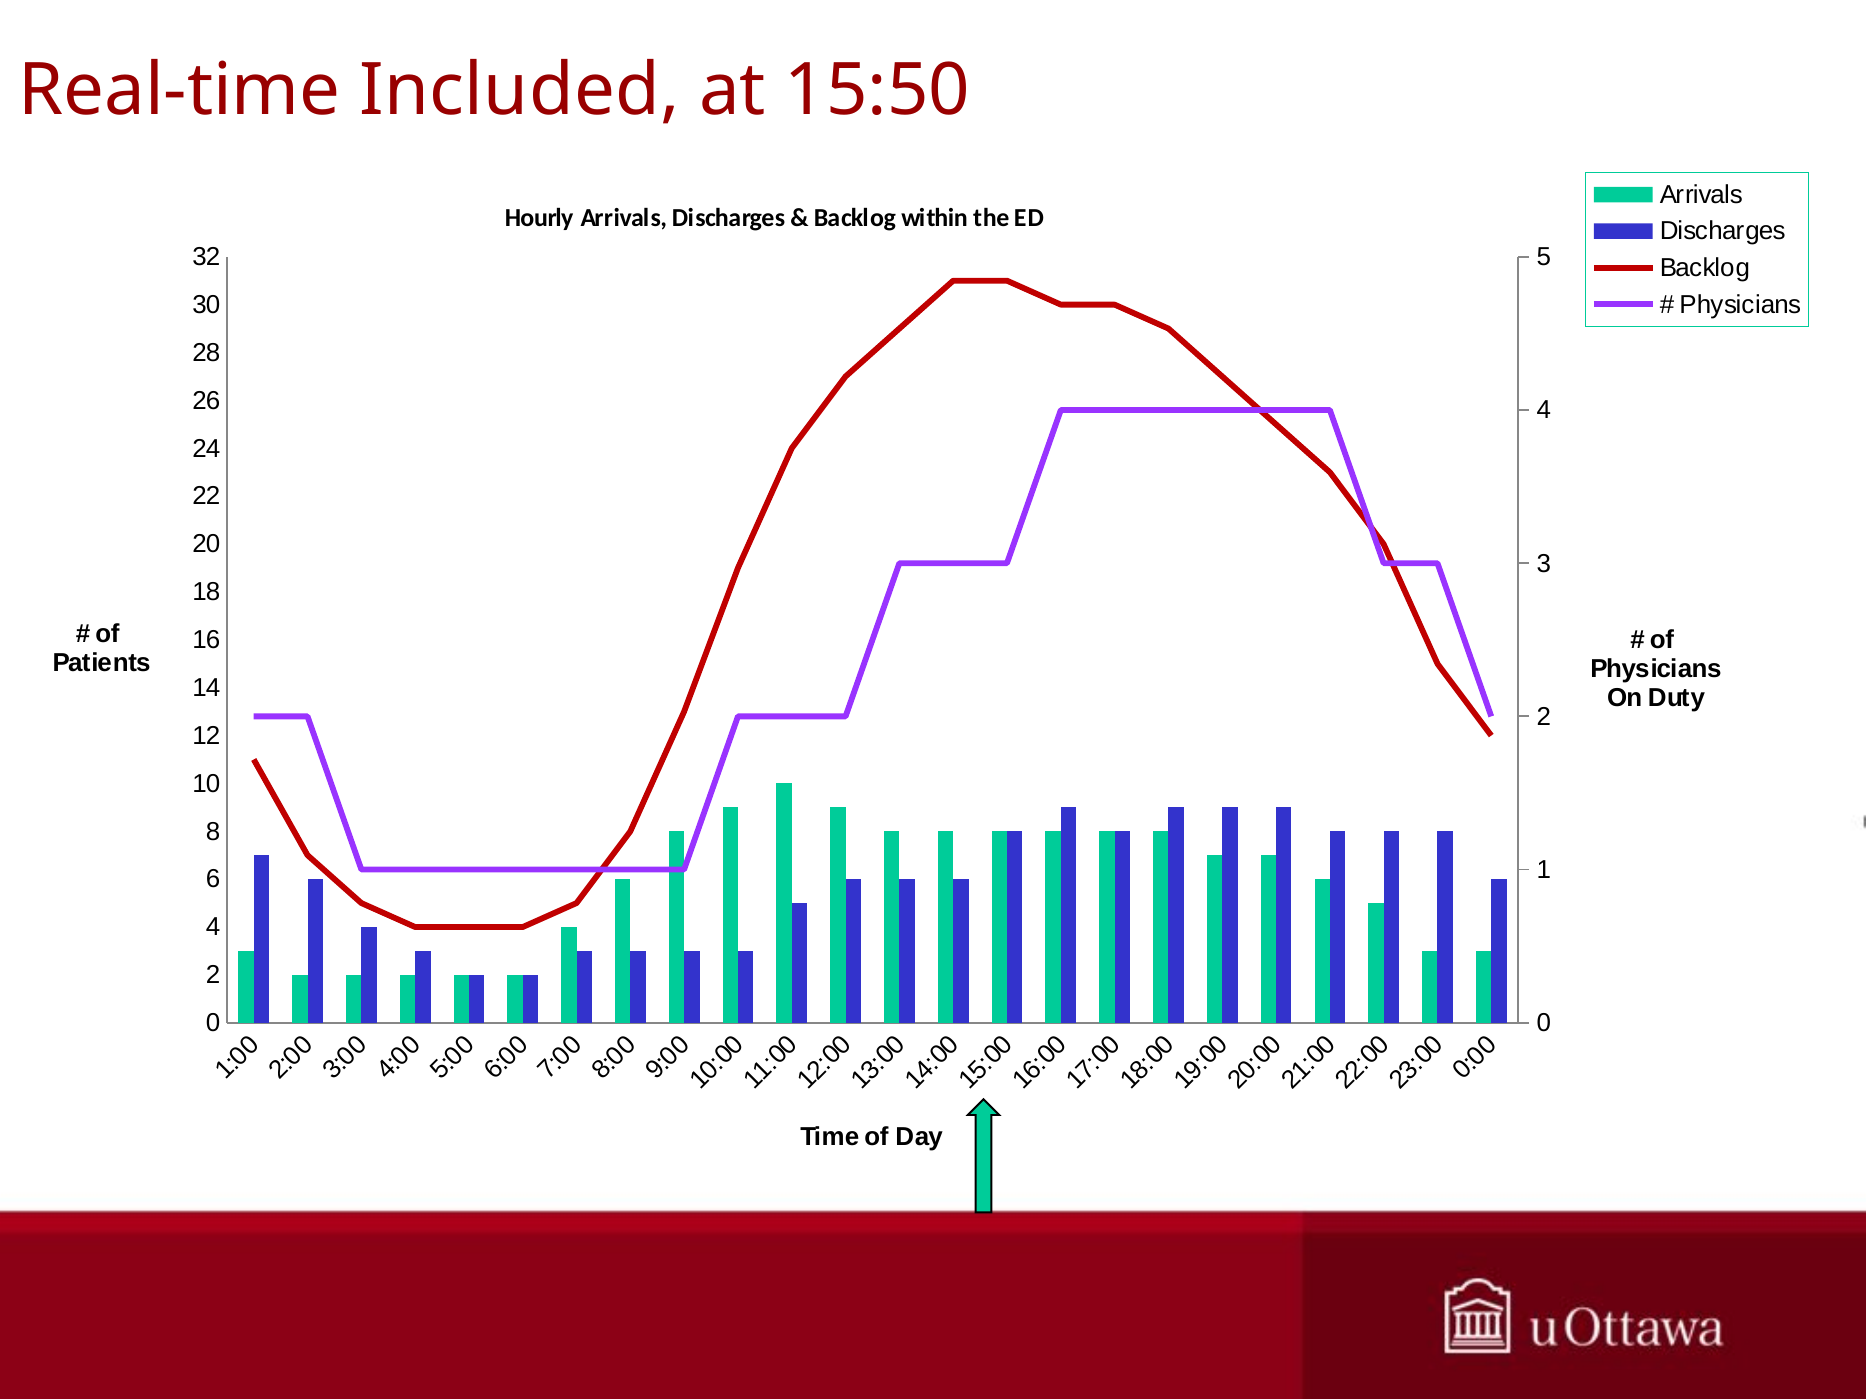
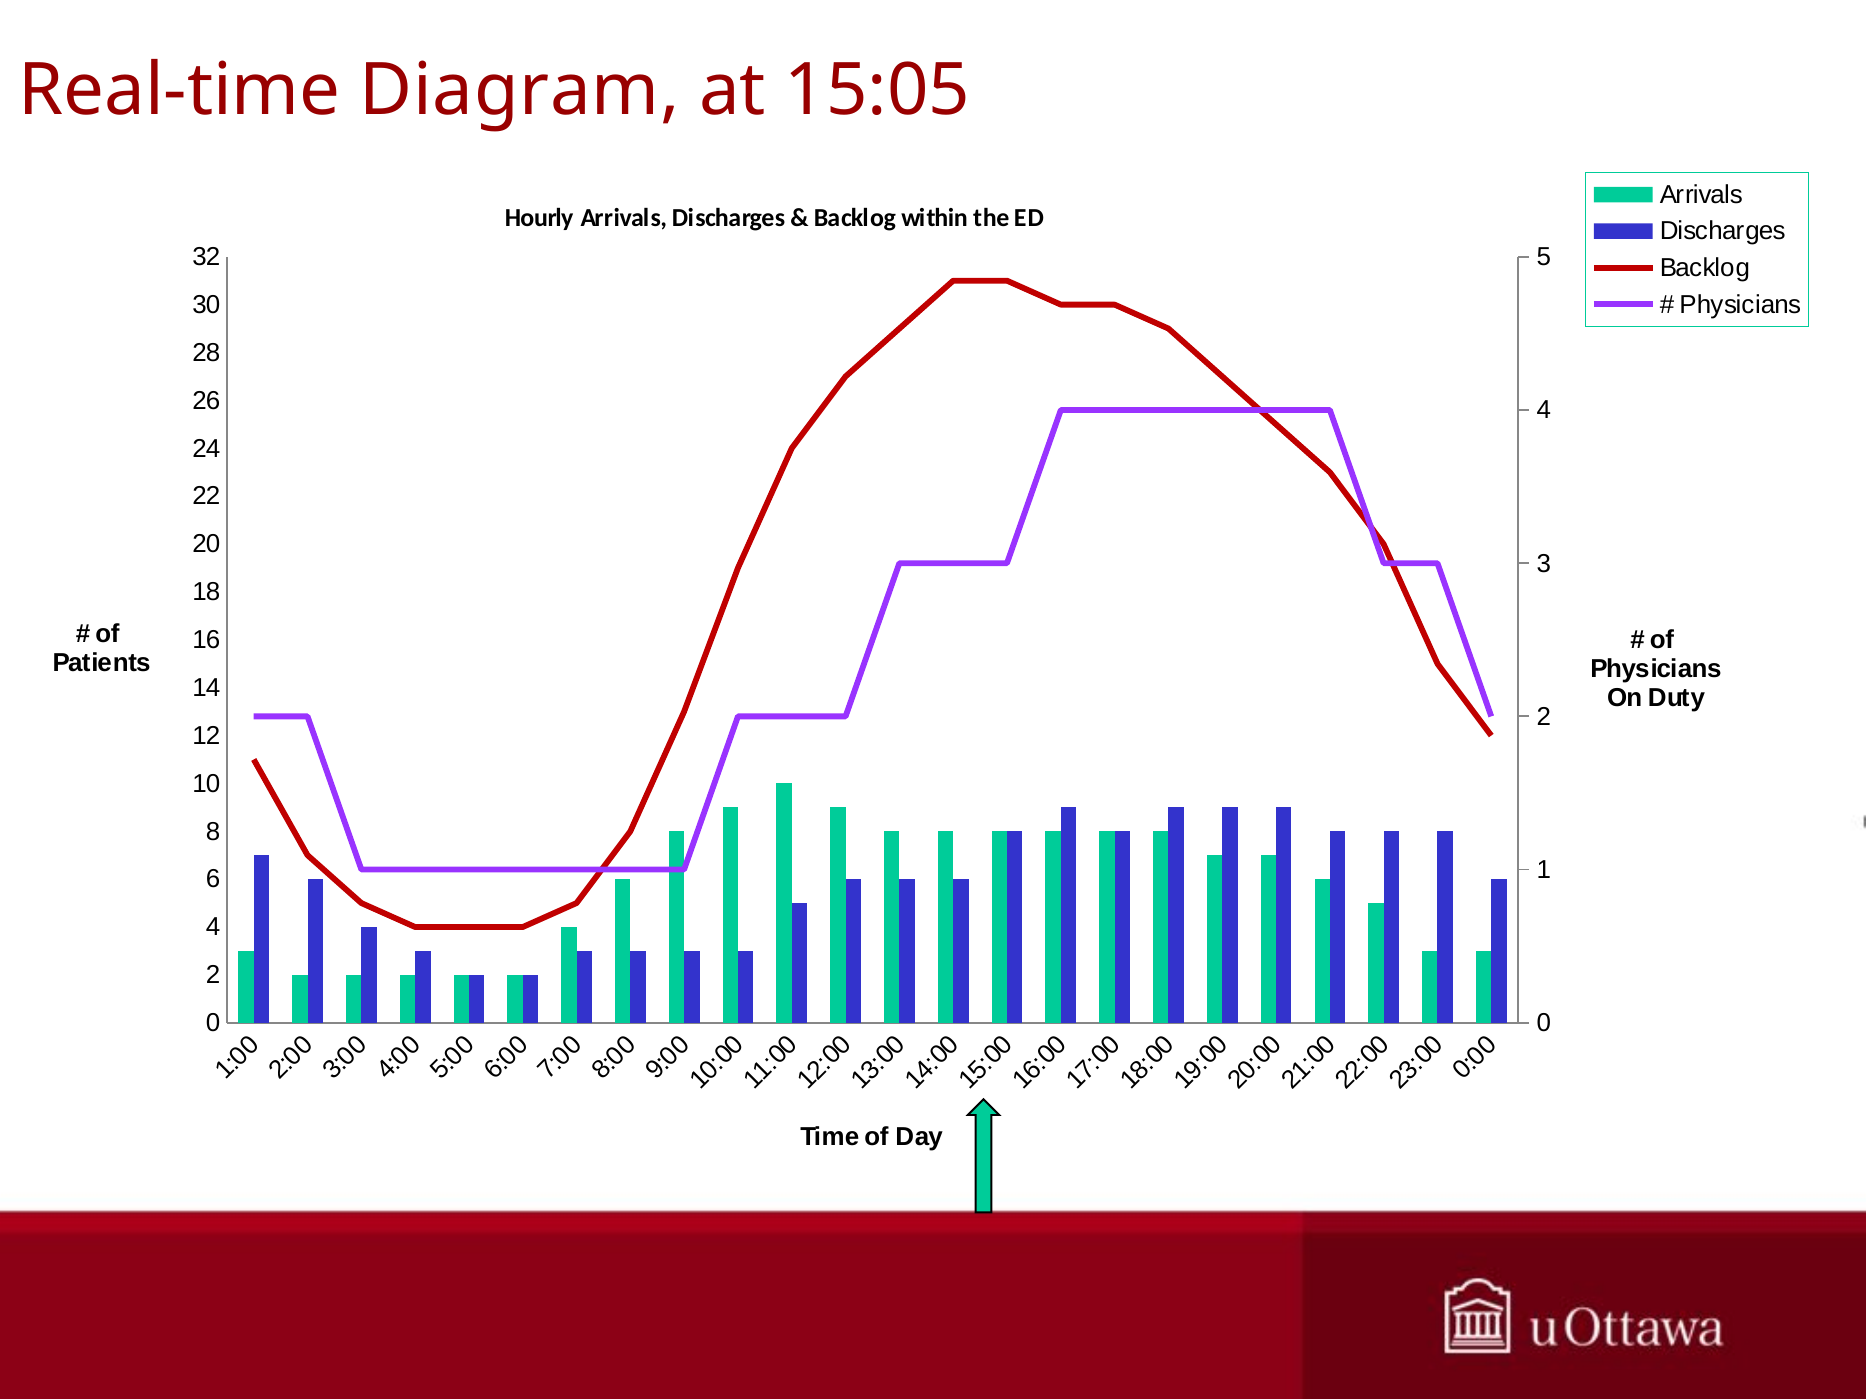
Included: Included -> Diagram (520, 91)
15:50: 15:50 -> 15:05 (877, 91)
